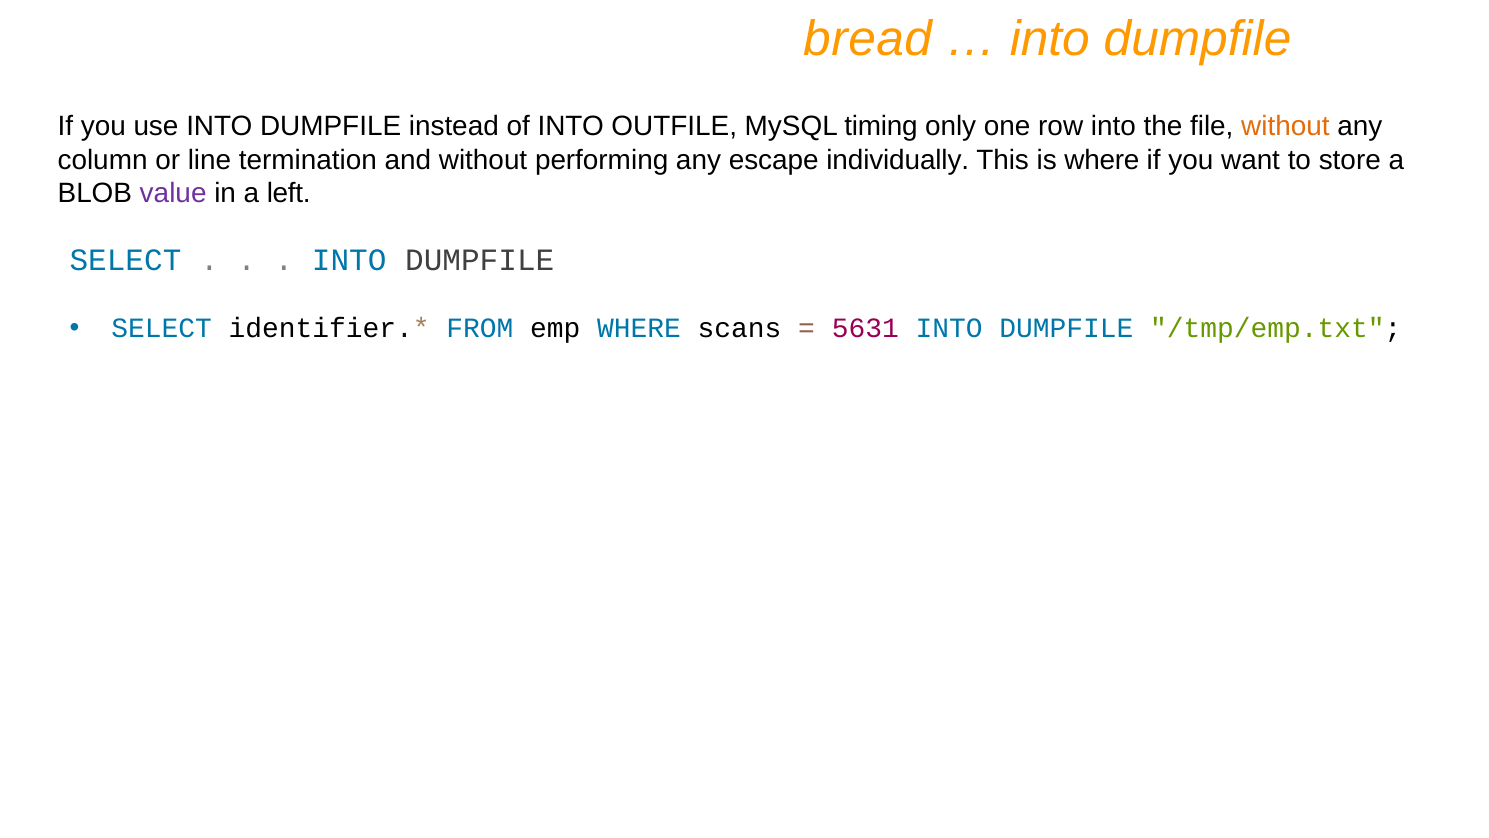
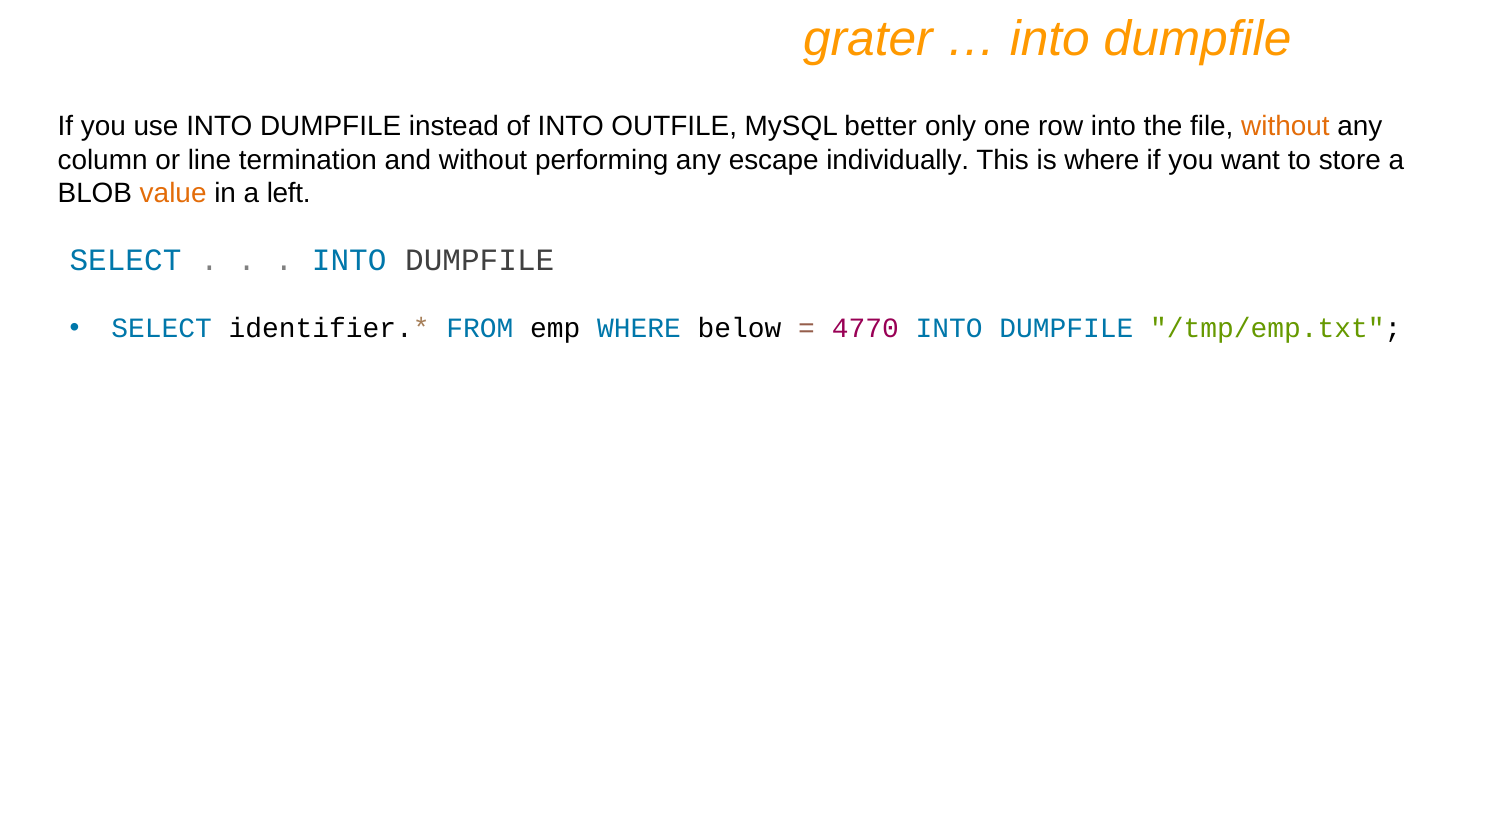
bread: bread -> grater (868, 39)
timing: timing -> better (881, 127)
value colour: purple -> orange (173, 194)
scans: scans -> below (740, 329)
5631: 5631 -> 4770 (865, 329)
